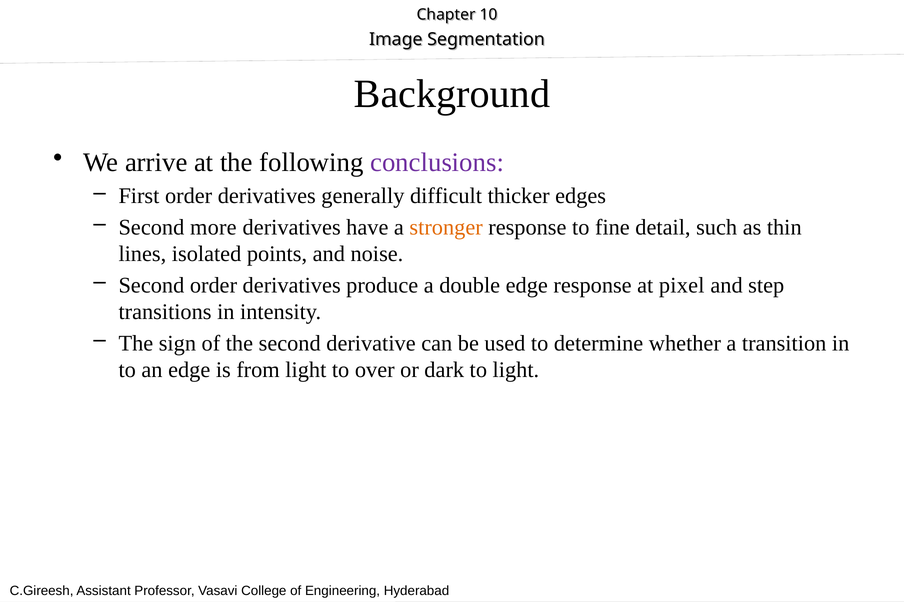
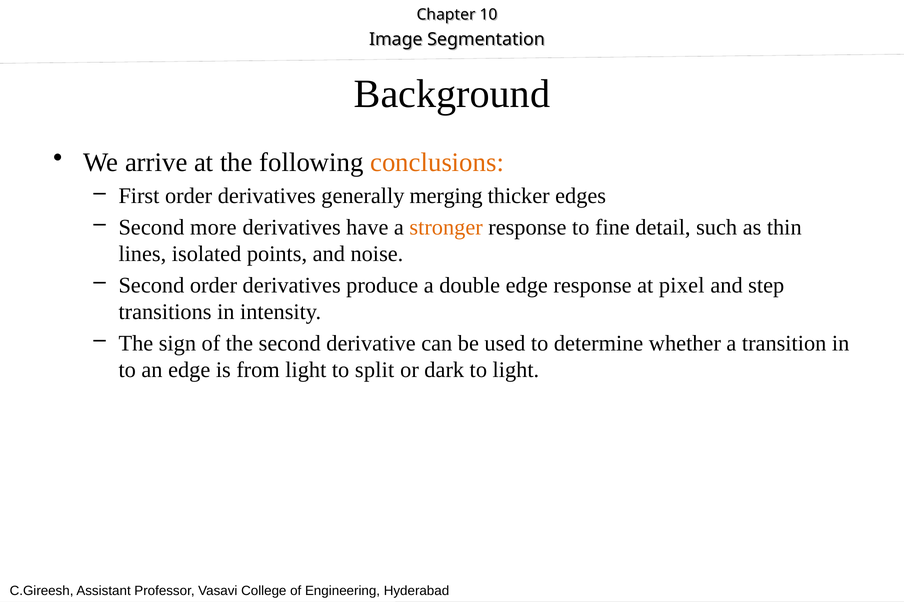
conclusions colour: purple -> orange (437, 163)
difficult: difficult -> merging (446, 196)
over: over -> split (375, 370)
